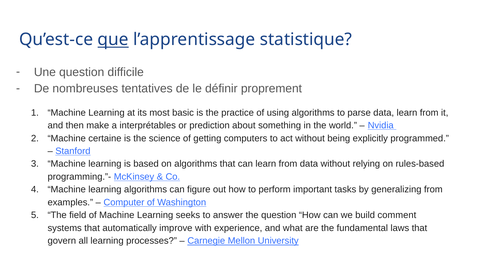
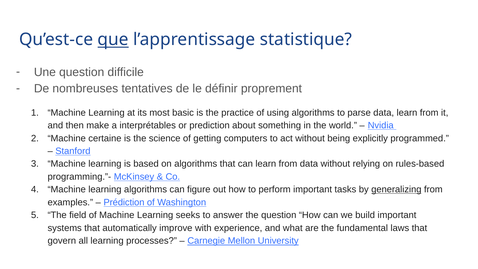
generalizing underline: none -> present (396, 189)
Computer: Computer -> Prédiction (124, 202)
build comment: comment -> important (397, 215)
